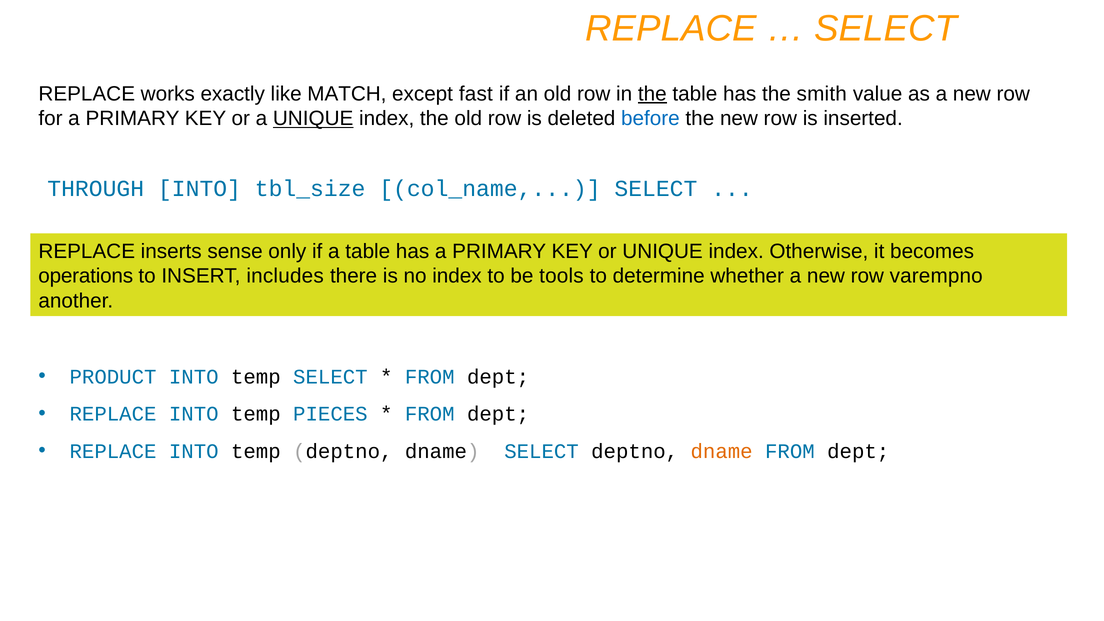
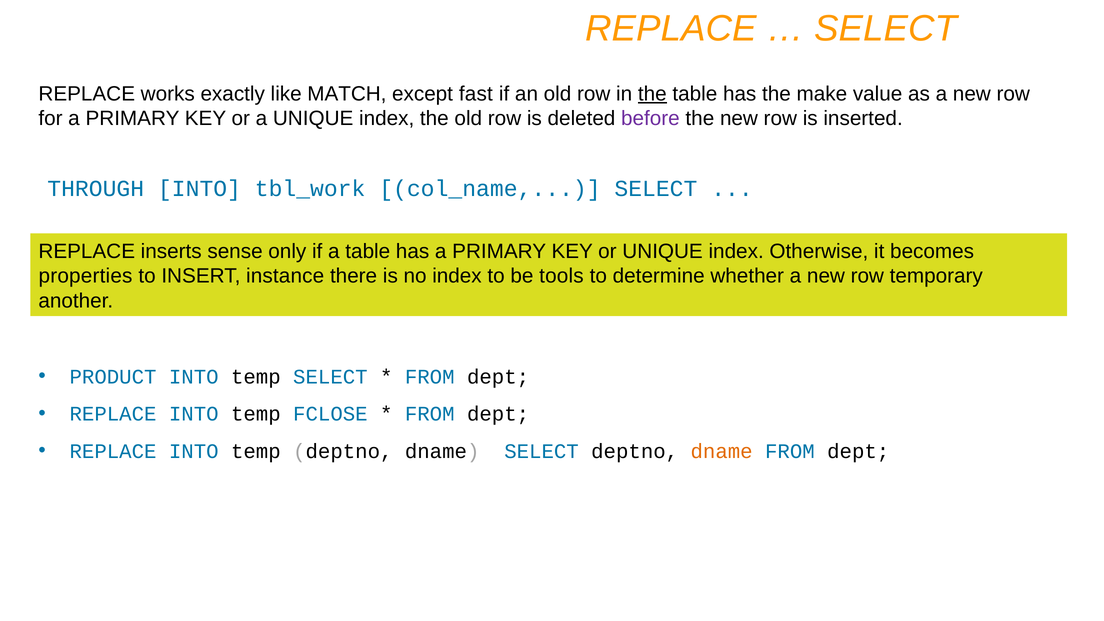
smith: smith -> make (822, 94)
UNIQUE underline: present -> none (313, 119)
before colour: blue -> purple (650, 119)
tbl_size: tbl_size -> tbl_work (310, 189)
operations: operations -> properties (86, 276)
includes: includes -> instance (285, 276)
varempno: varempno -> temporary (936, 276)
PIECES: PIECES -> FCLOSE (330, 414)
